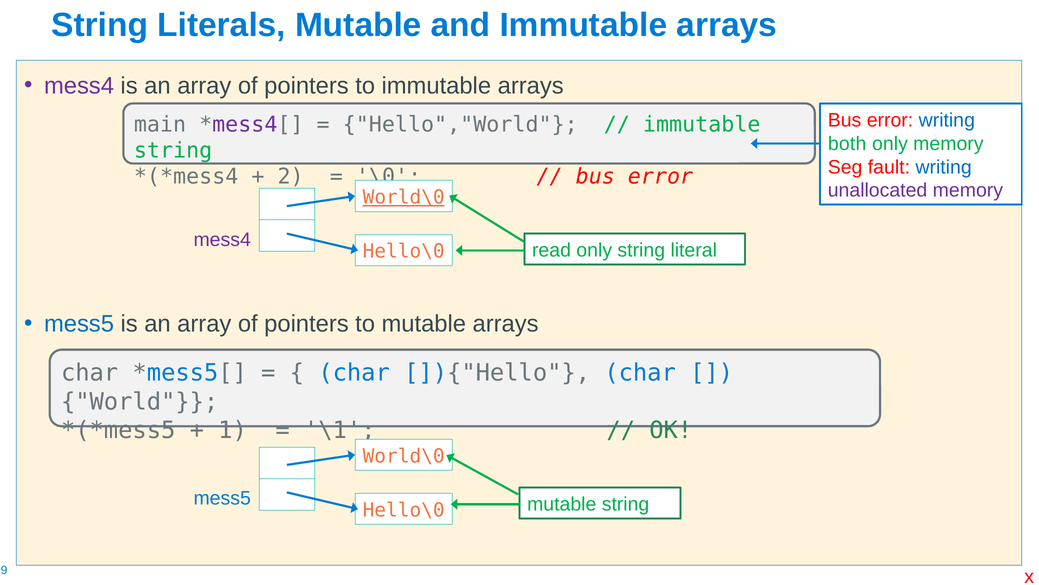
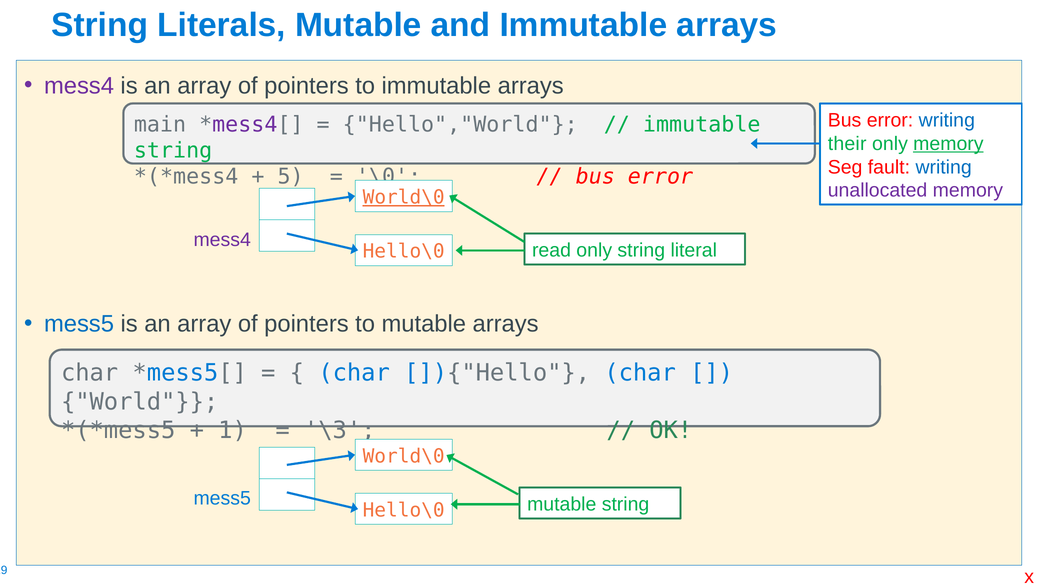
both: both -> their (847, 144)
memory underline: none -> present (948, 144)
2: 2 -> 5 (291, 176)
\1: \1 -> \3 (340, 430)
